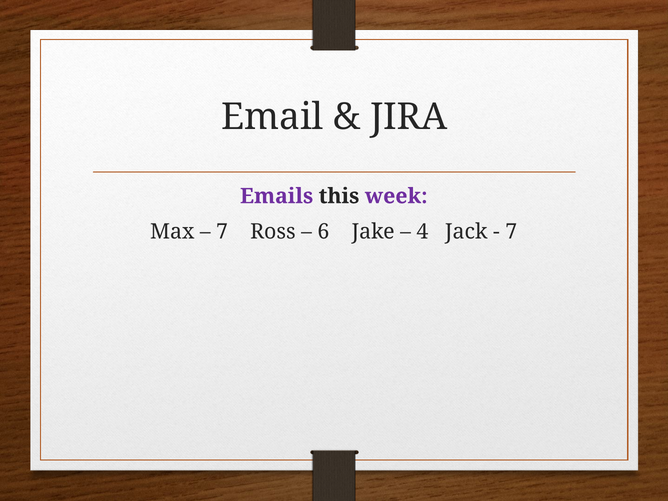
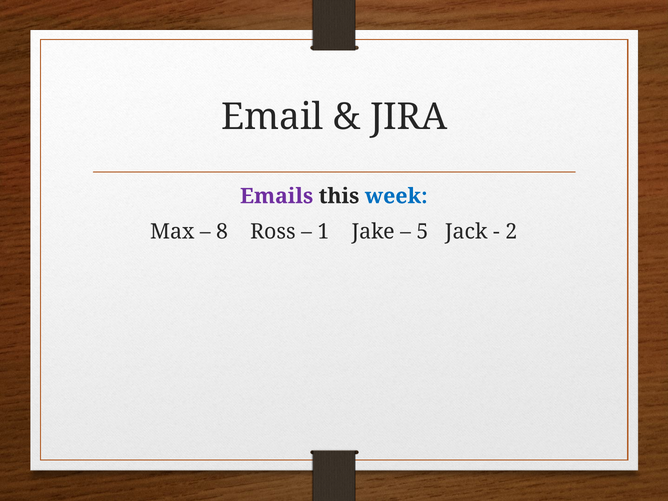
week colour: purple -> blue (396, 196)
7: 7 -> 8 (222, 232)
6: 6 -> 1 (323, 232)
4: 4 -> 5 (422, 232)
7: 7 -> 2 (511, 232)
